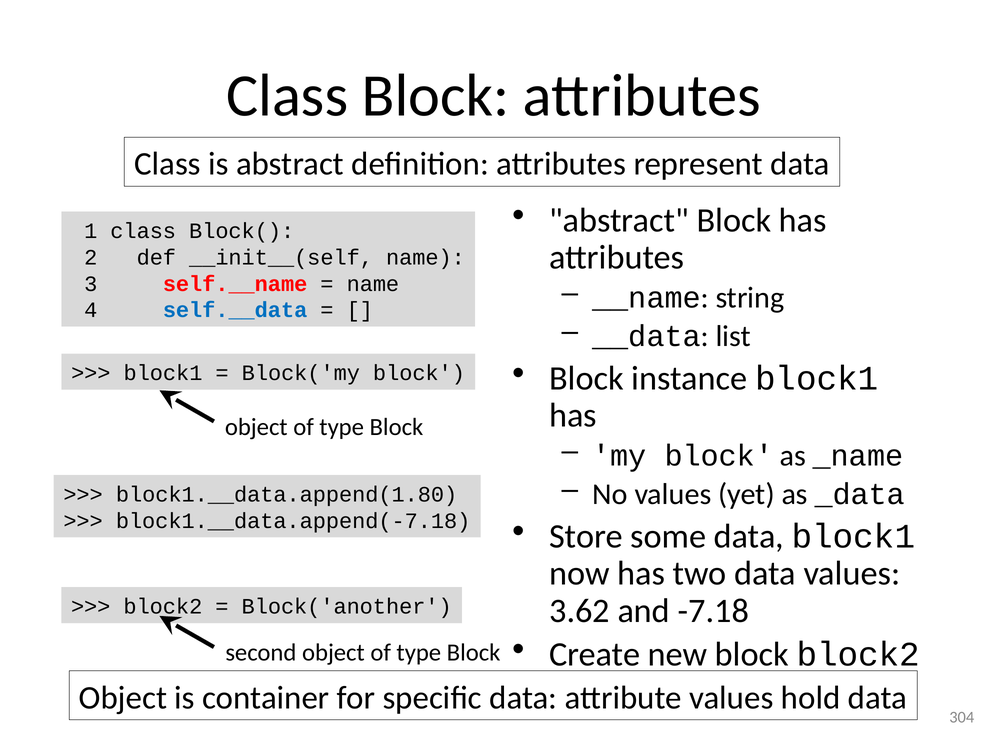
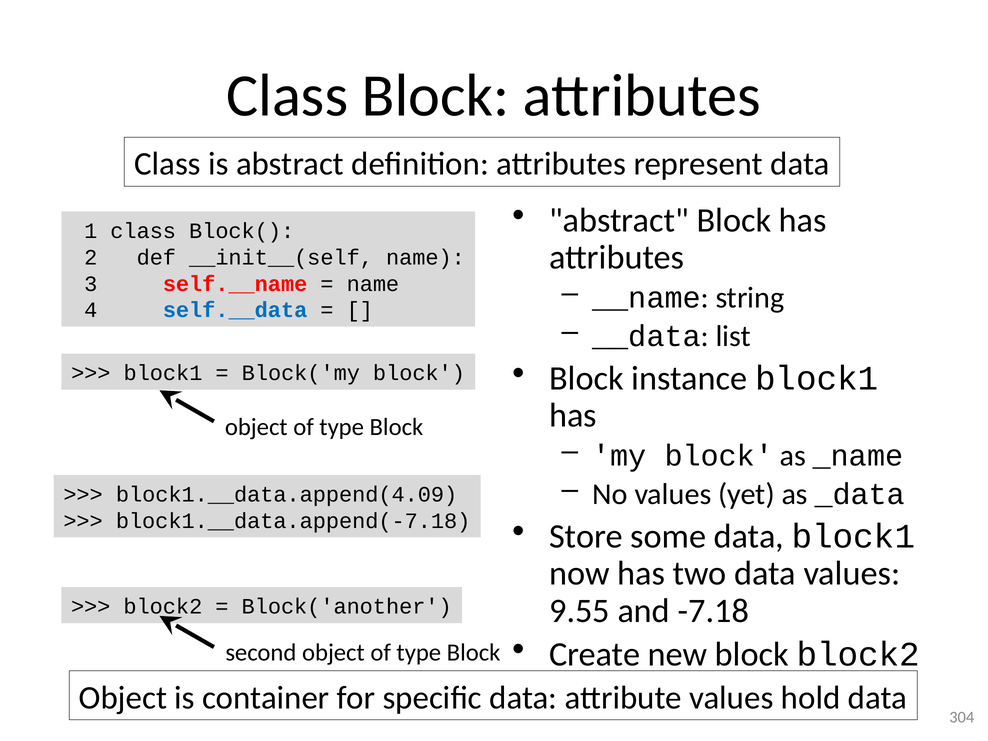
block1.__data.append(1.80: block1.__data.append(1.80 -> block1.__data.append(4.09 (287, 494)
3.62: 3.62 -> 9.55 (580, 611)
